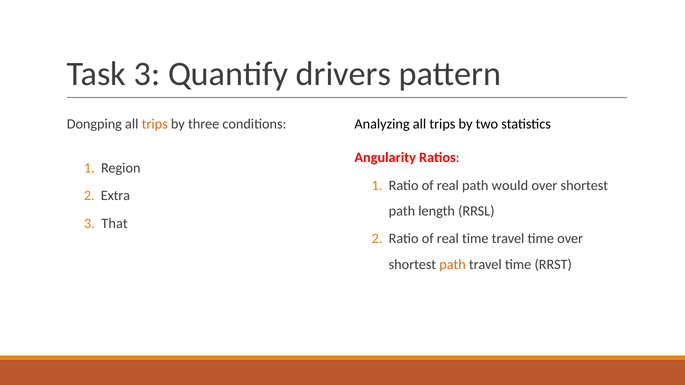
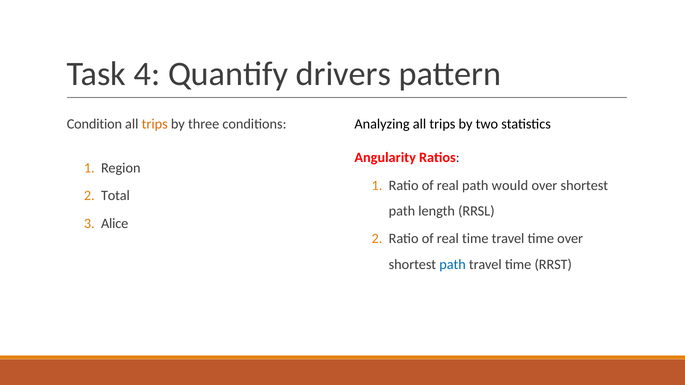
Task 3: 3 -> 4 (147, 74)
Dongping: Dongping -> Condition (94, 124)
Extra: Extra -> Total (115, 196)
That: That -> Alice (115, 224)
path colour: orange -> blue (453, 265)
